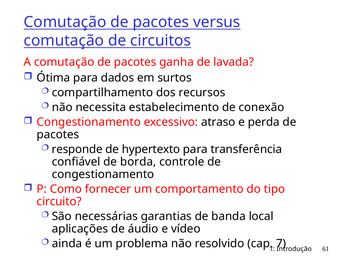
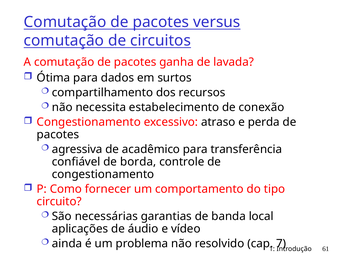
responde: responde -> agressiva (77, 149)
hypertexto: hypertexto -> acadêmico (151, 149)
